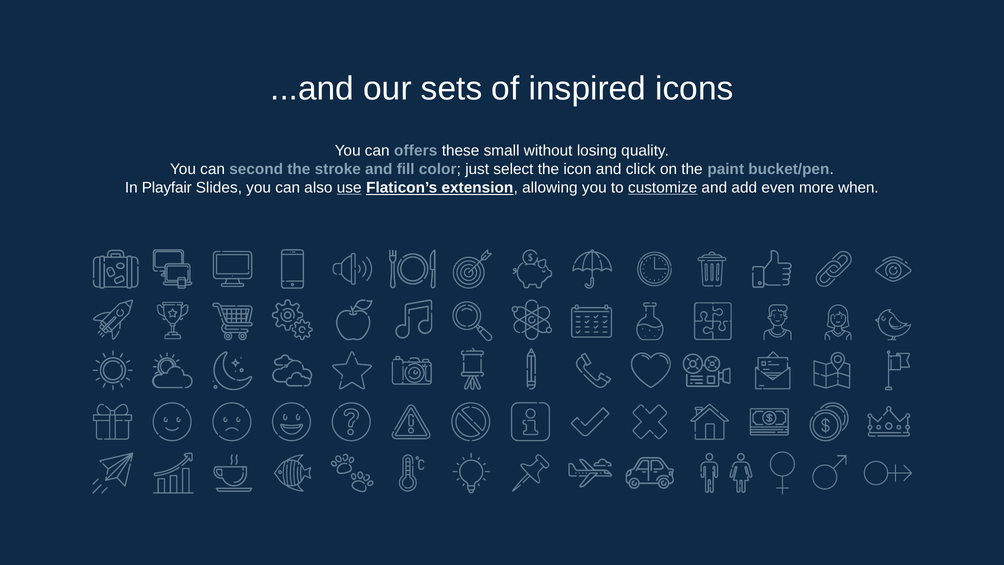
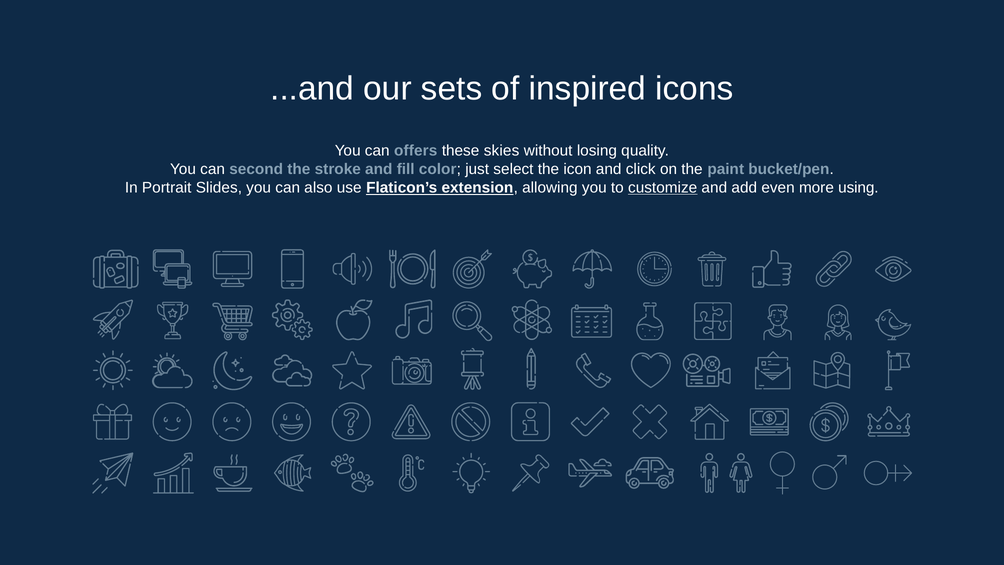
small: small -> skies (502, 151)
Playfair: Playfair -> Portrait (167, 188)
use underline: present -> none (349, 188)
when: when -> using (858, 188)
